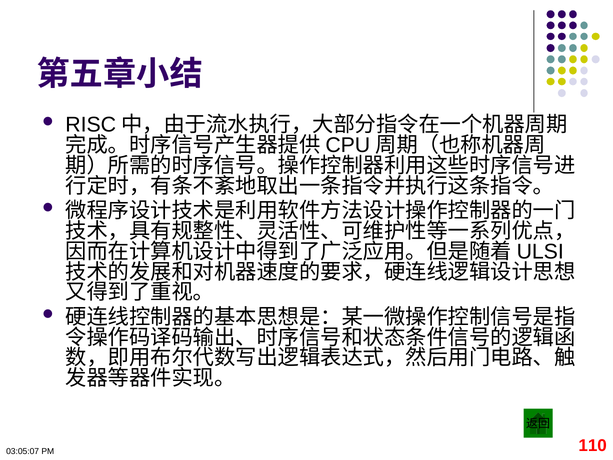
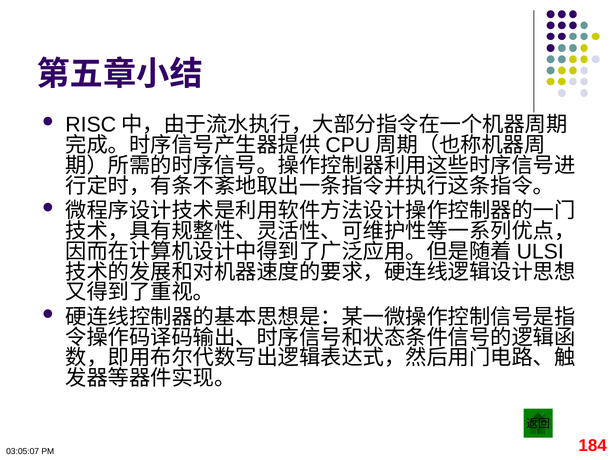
110: 110 -> 184 (593, 445)
